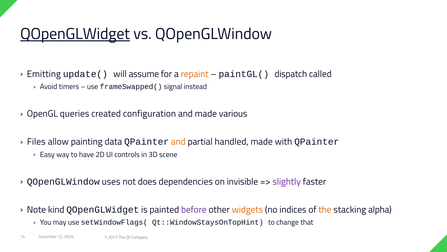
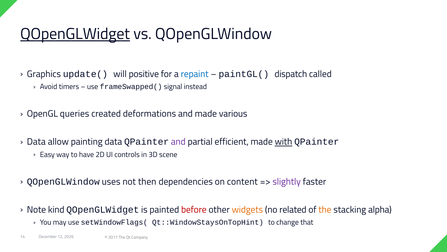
Emitting: Emitting -> Graphics (44, 74)
assume: assume -> positive (144, 74)
repaint colour: orange -> blue (195, 74)
configuration: configuration -> deformations (149, 114)
Files: Files -> Data (36, 142)
and colour: orange -> purple (178, 142)
handled: handled -> efficient (232, 142)
with underline: none -> present (283, 142)
does: does -> then (147, 181)
invisible: invisible -> content (242, 181)
before colour: purple -> red (194, 209)
indices: indices -> related (293, 209)
